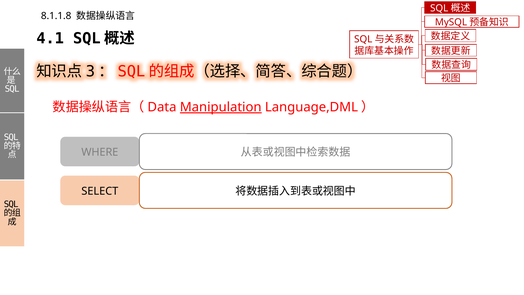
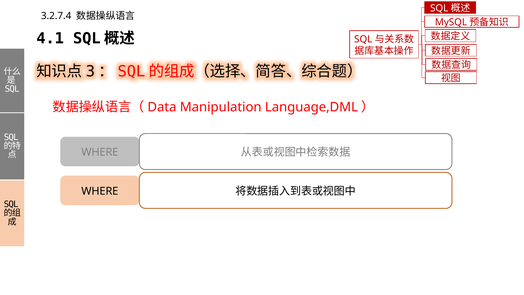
8.1.1.8: 8.1.1.8 -> 3.2.7.4 (56, 16)
Manipulation underline: present -> none (221, 107)
SELECT: SELECT -> WHERE (100, 191)
